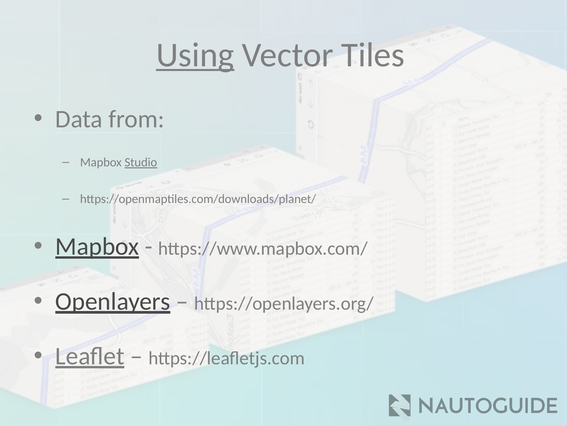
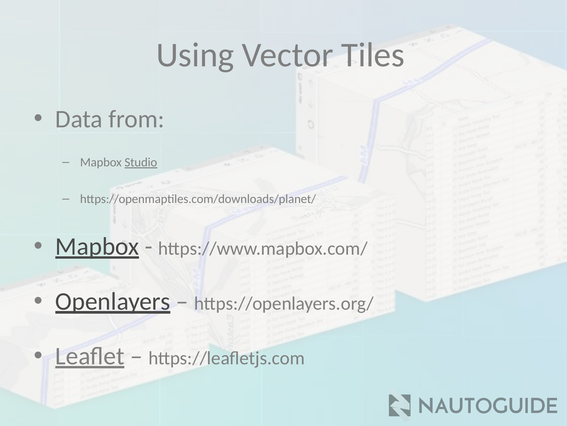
Using underline: present -> none (195, 55)
